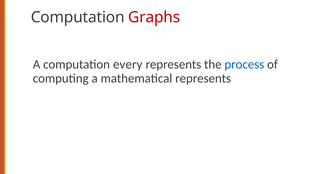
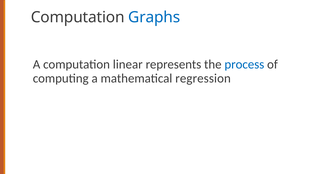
Graphs colour: red -> blue (154, 17)
every: every -> linear (128, 64)
mathematical represents: represents -> regression (203, 78)
